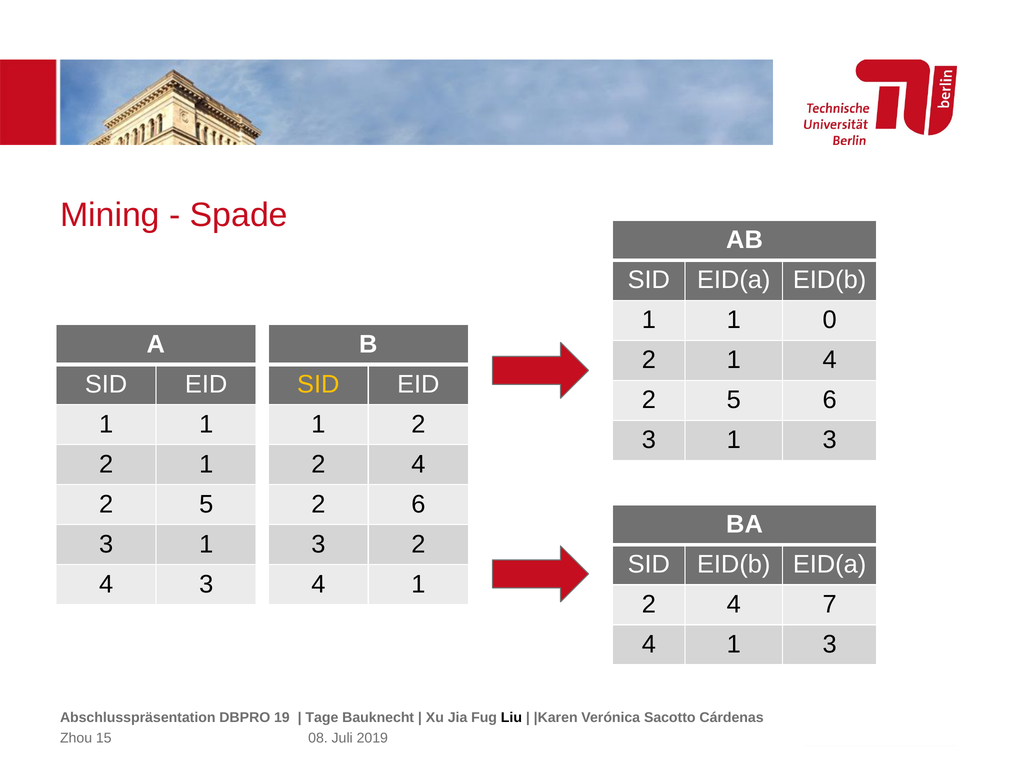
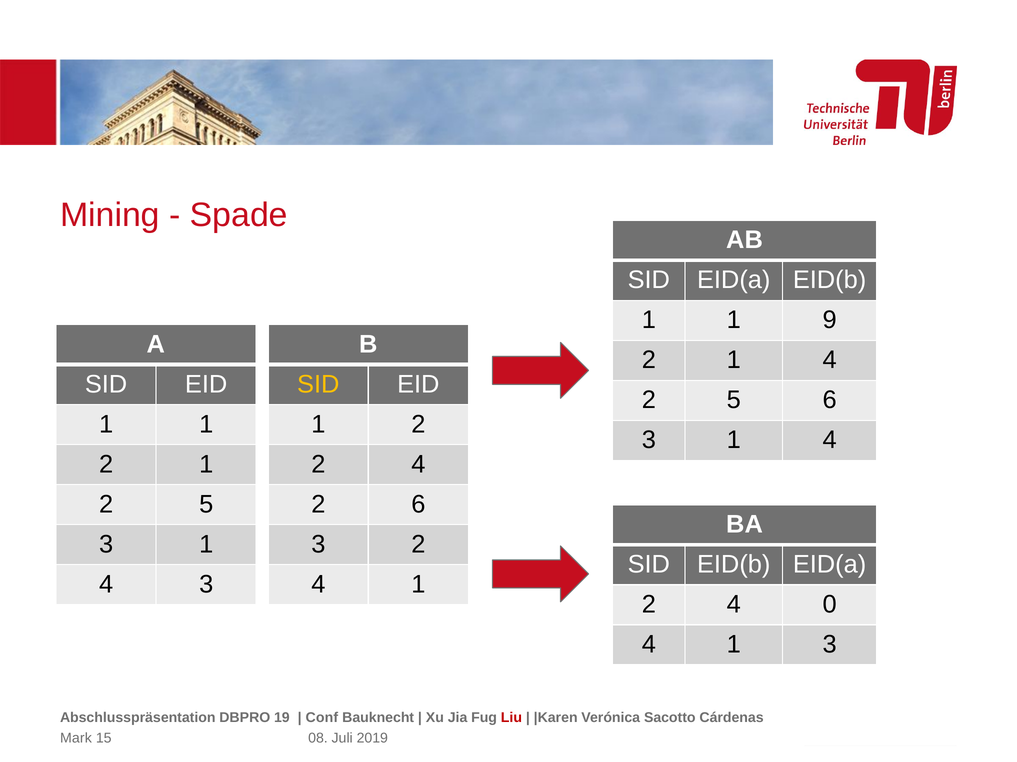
0: 0 -> 9 (830, 320)
3: 3 -> 4 (830, 441)
7: 7 -> 0 (830, 605)
Tage: Tage -> Conf (322, 718)
Liu colour: black -> red (511, 718)
Zhou: Zhou -> Mark (76, 739)
